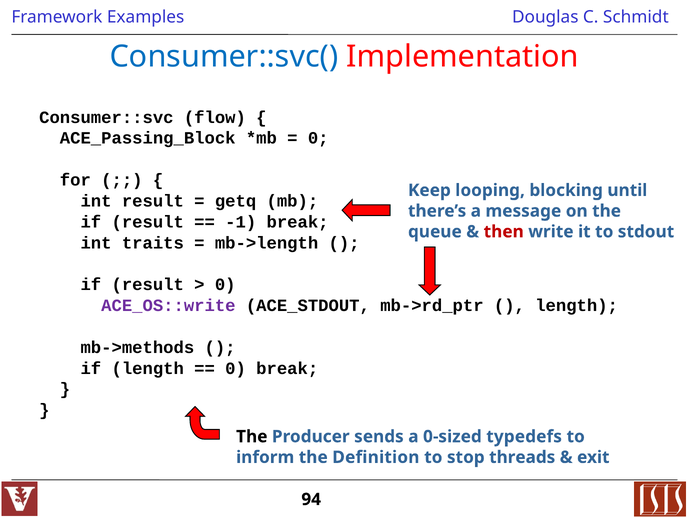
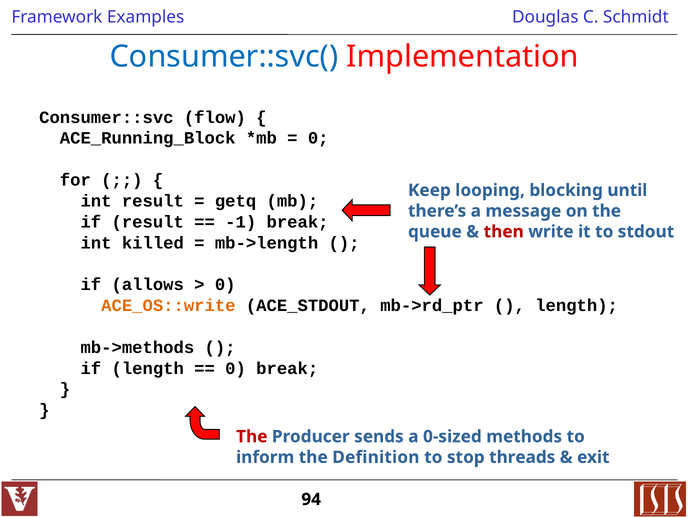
ACE_Passing_Block: ACE_Passing_Block -> ACE_Running_Block (148, 138)
traits: traits -> killed (153, 243)
result: result -> allows (148, 285)
ACE_OS::write colour: purple -> orange (168, 305)
The colour: black -> red (252, 436)
typedefs: typedefs -> methods (524, 436)
